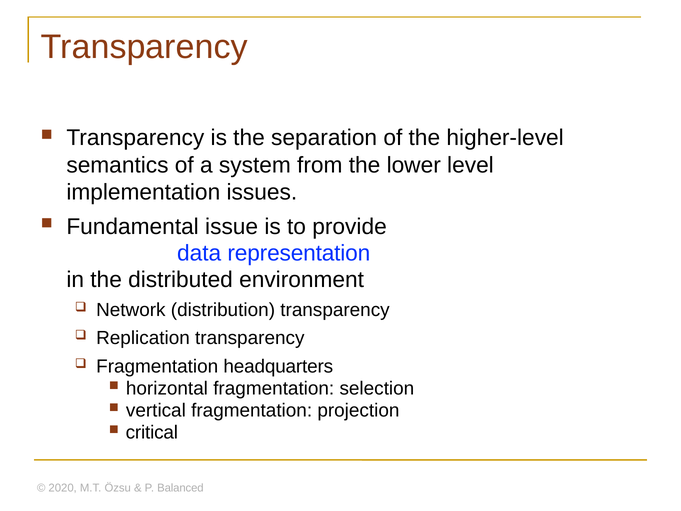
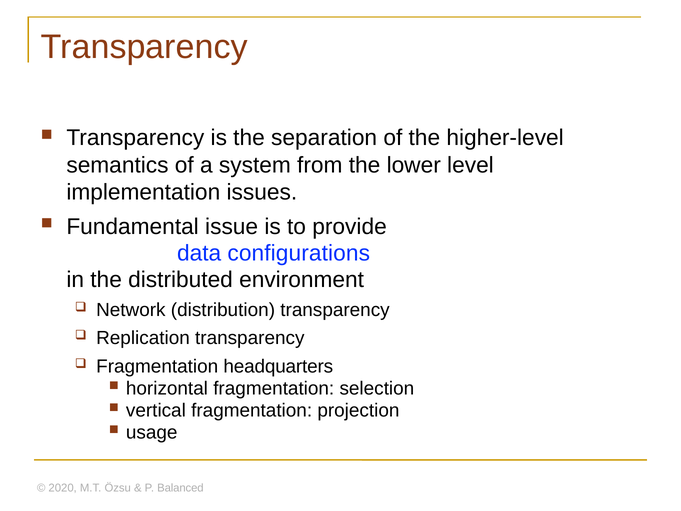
representation: representation -> configurations (299, 253)
critical: critical -> usage (152, 432)
